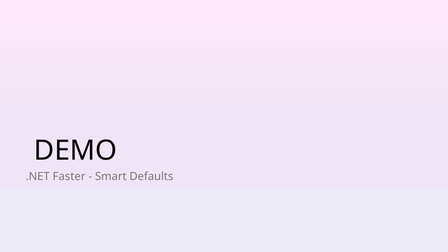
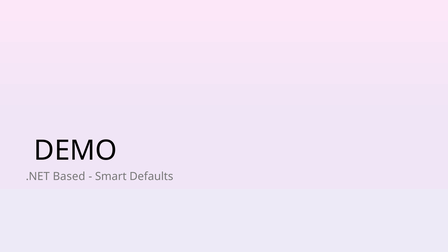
Faster: Faster -> Based (69, 176)
